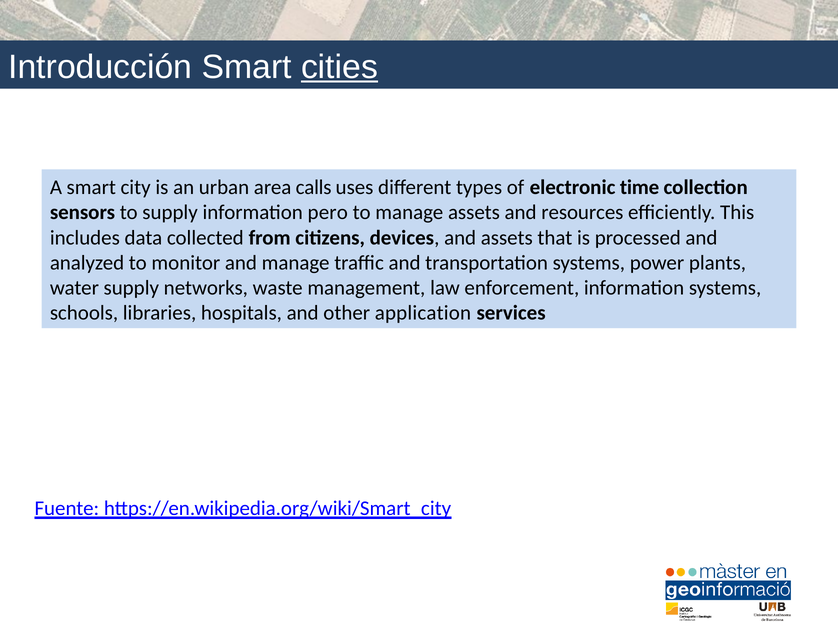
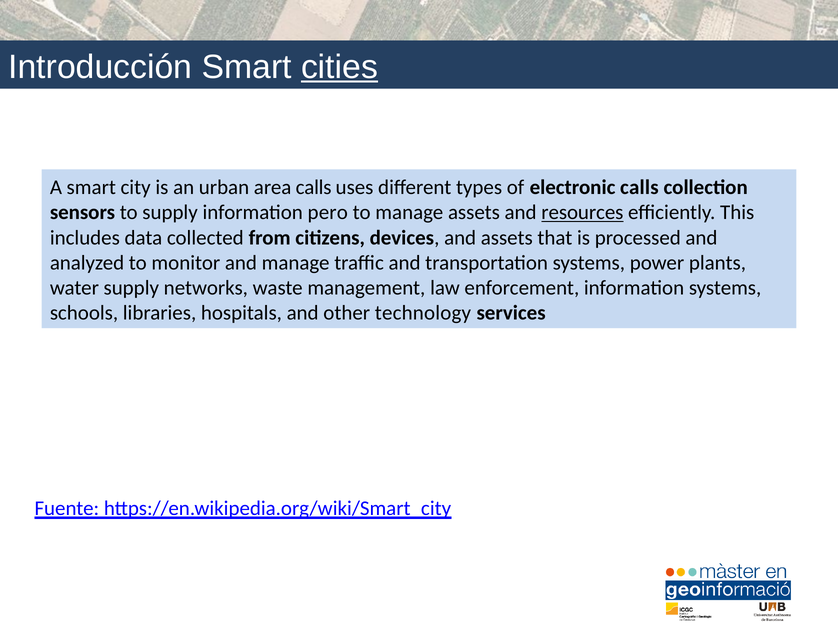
electronic time: time -> calls (639, 188)
resources underline: none -> present (582, 213)
application: application -> technology (423, 313)
